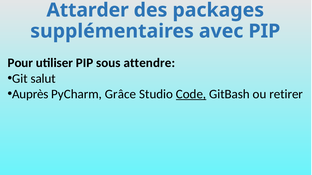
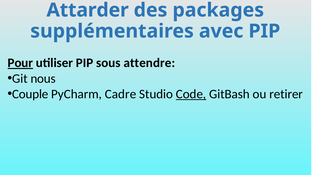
Pour underline: none -> present (20, 63)
salut: salut -> nous (43, 79)
Auprès: Auprès -> Couple (30, 94)
Grâce: Grâce -> Cadre (121, 94)
